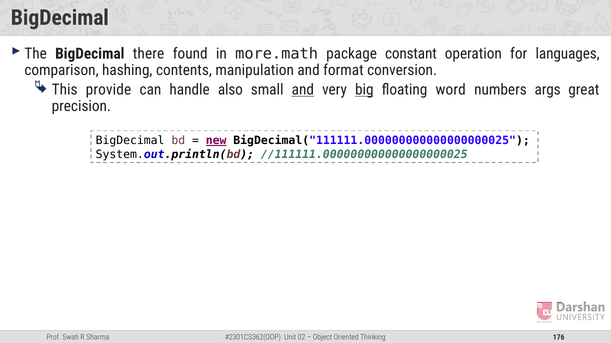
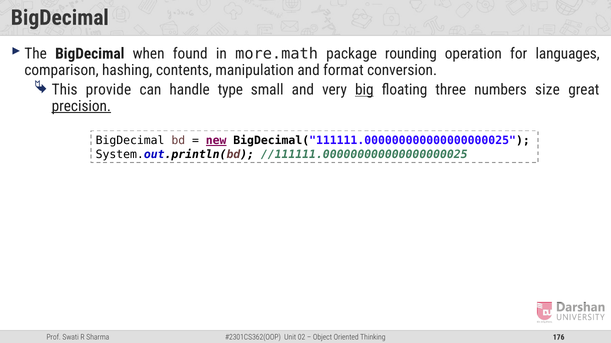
there: there -> when (149, 54)
constant: constant -> rounding (411, 54)
also: also -> type (230, 90)
and underline: present -> none (303, 90)
word: word -> three (451, 90)
args: args -> size (547, 90)
precision underline: none -> present (81, 106)
